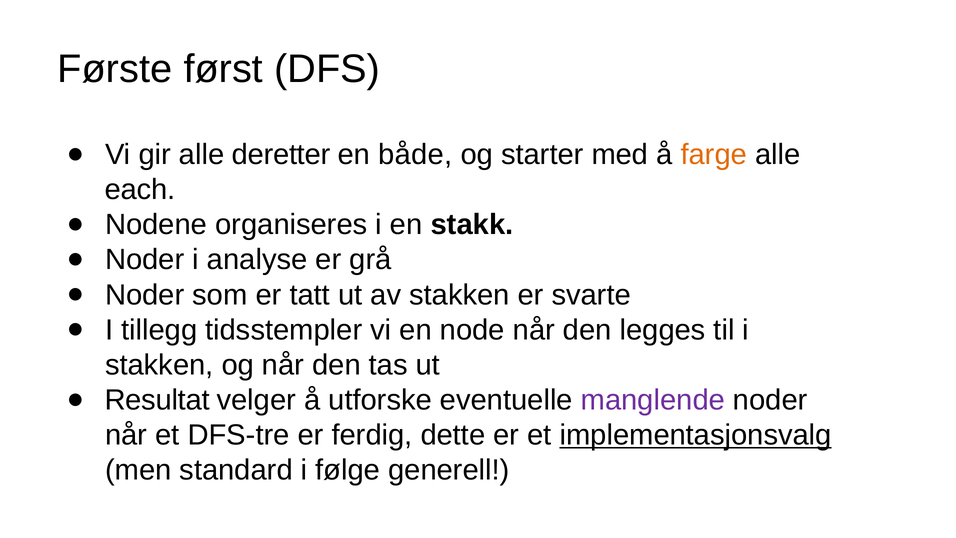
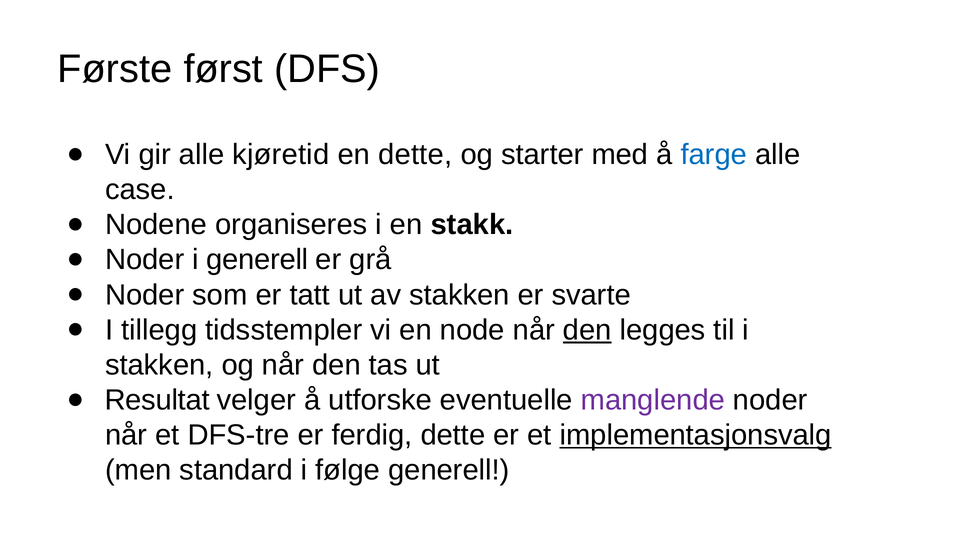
deretter: deretter -> kjøretid (281, 155)
en både: både -> dette (415, 155)
farge colour: orange -> blue (714, 155)
each: each -> case (140, 190)
i analyse: analyse -> generell (257, 260)
den underline: none -> present (587, 330)
